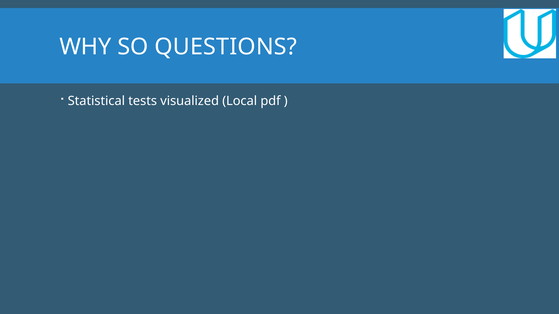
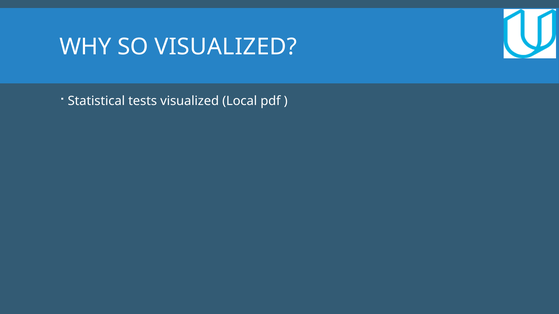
SO QUESTIONS: QUESTIONS -> VISUALIZED (226, 47)
